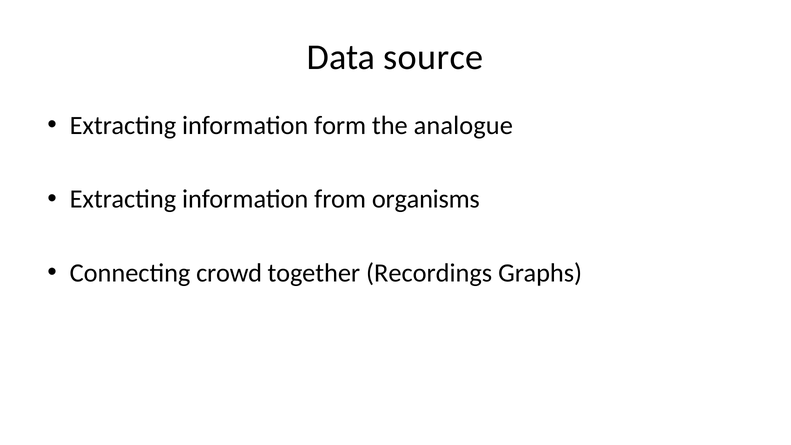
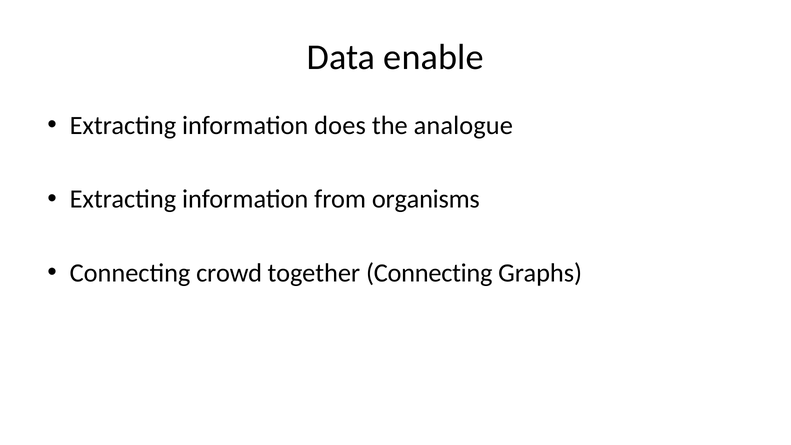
source: source -> enable (434, 57)
form: form -> does (340, 125)
together Recordings: Recordings -> Connecting (429, 273)
